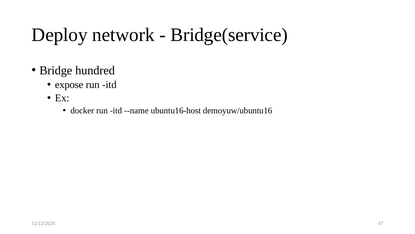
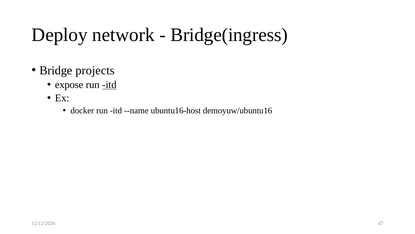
Bridge(service: Bridge(service -> Bridge(ingress (229, 35)
hundred: hundred -> projects (95, 70)
itd underline: none -> present (109, 84)
